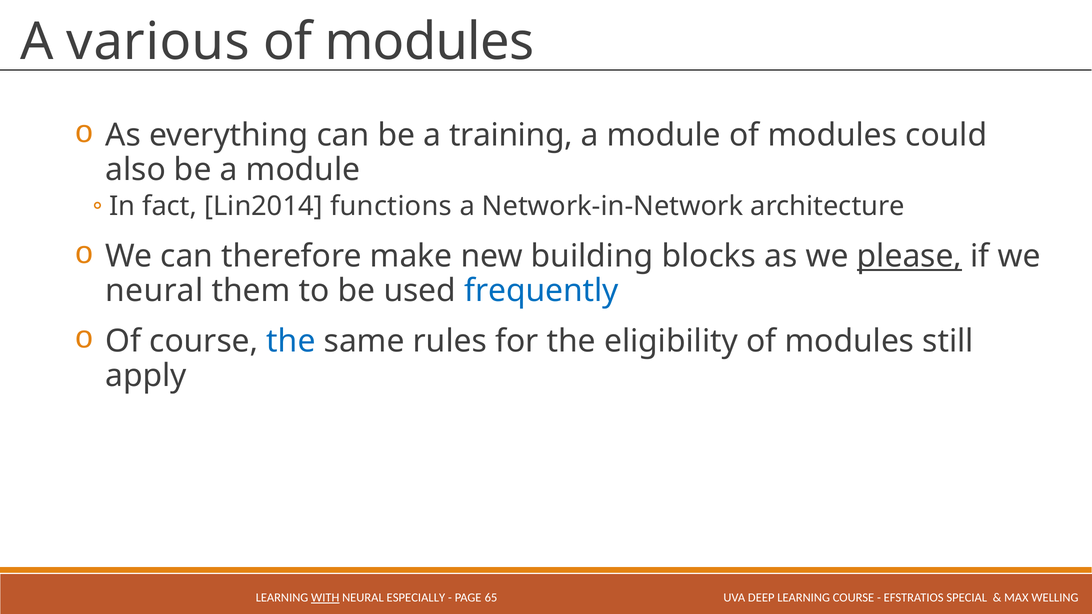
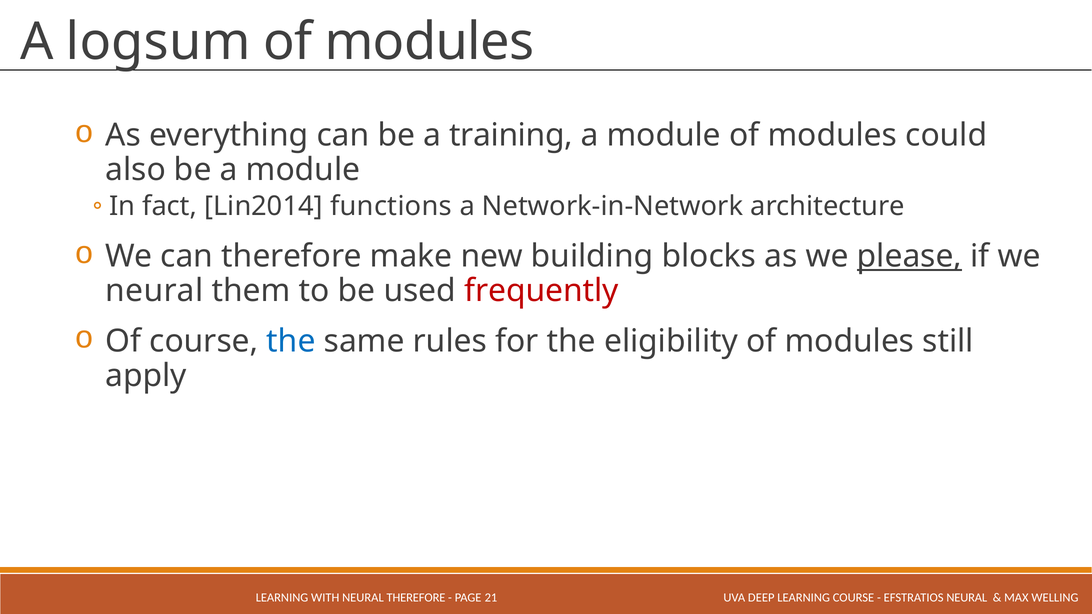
various: various -> logsum (158, 42)
frequently colour: blue -> red (541, 291)
WITH underline: present -> none (325, 598)
NEURAL ESPECIALLY: ESPECIALLY -> THEREFORE (416, 598)
65: 65 -> 21 (491, 598)
EFSTRATIOS SPECIAL: SPECIAL -> NEURAL (967, 598)
